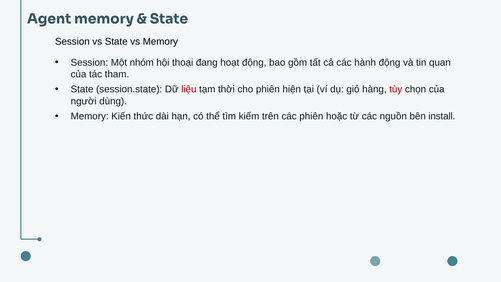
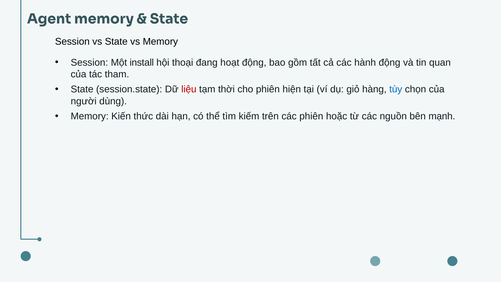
nhóm: nhóm -> install (142, 63)
tùy colour: red -> blue (396, 89)
install: install -> mạnh (442, 116)
